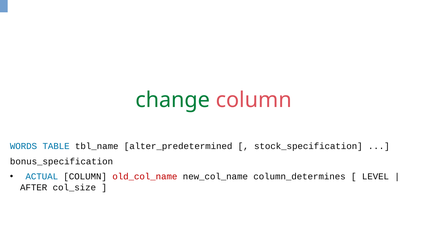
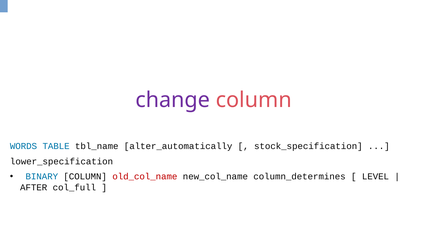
change colour: green -> purple (173, 100)
alter_predetermined: alter_predetermined -> alter_automatically (178, 146)
bonus_specification: bonus_specification -> lower_specification (62, 161)
ACTUAL: ACTUAL -> BINARY (42, 176)
col_size: col_size -> col_full (74, 187)
